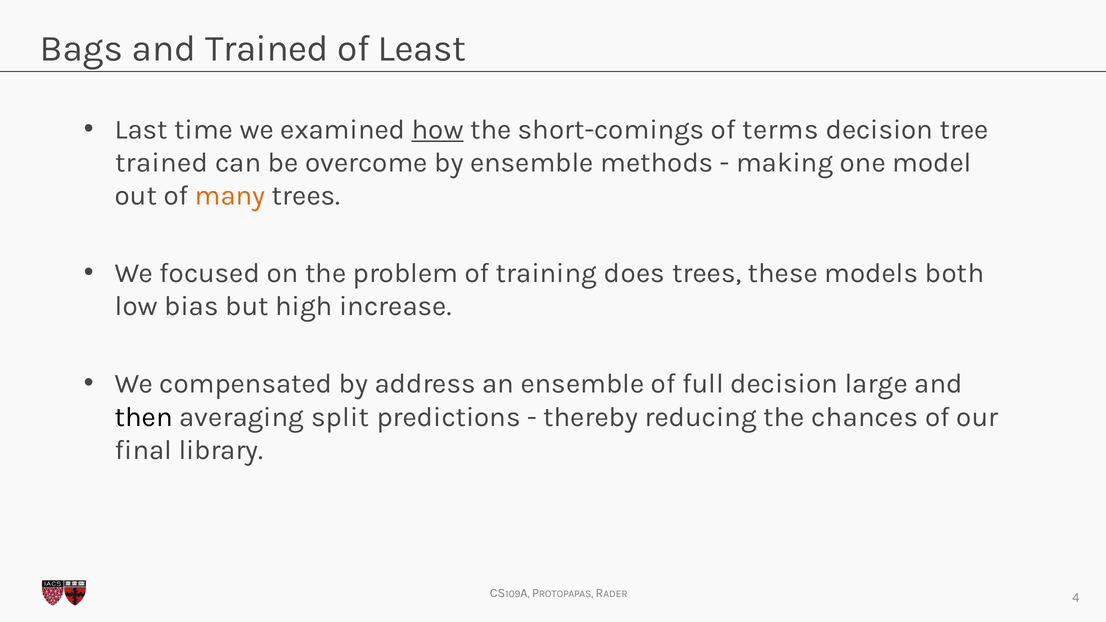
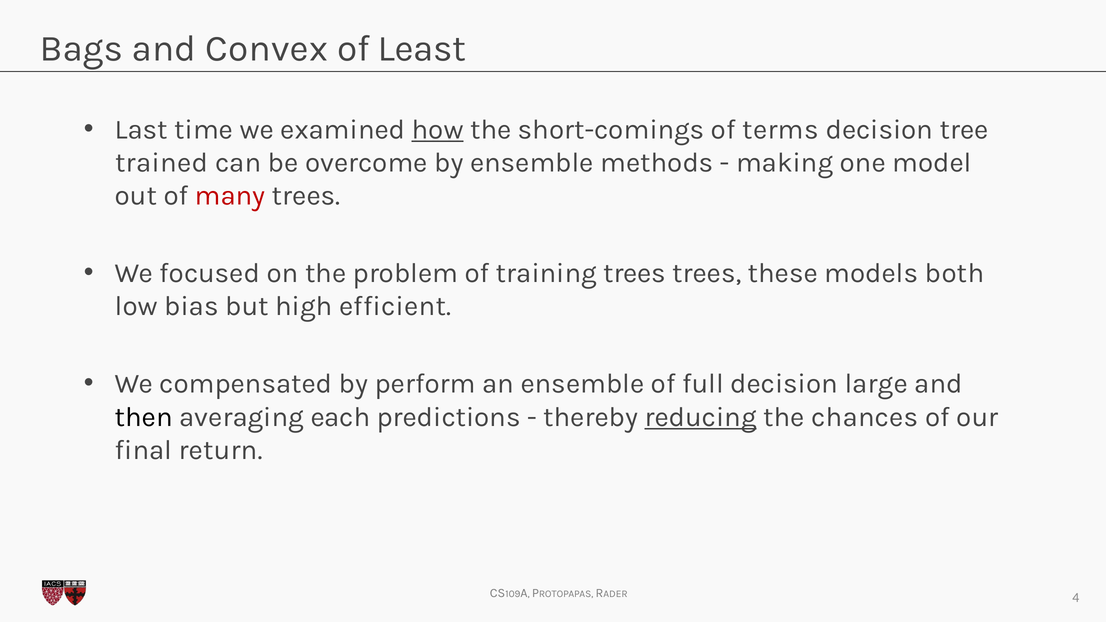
and Trained: Trained -> Convex (267, 48)
many colour: orange -> red (230, 196)
training does: does -> trees (635, 273)
increase: increase -> efficient (395, 306)
address: address -> perform (425, 384)
split: split -> each (340, 417)
reducing underline: none -> present (701, 417)
library: library -> return (221, 450)
